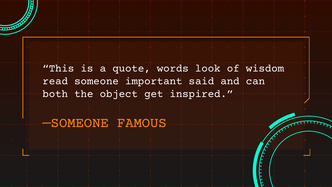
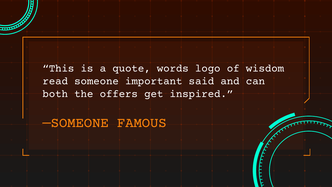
look: look -> logo (208, 68)
object: object -> offers (119, 94)
